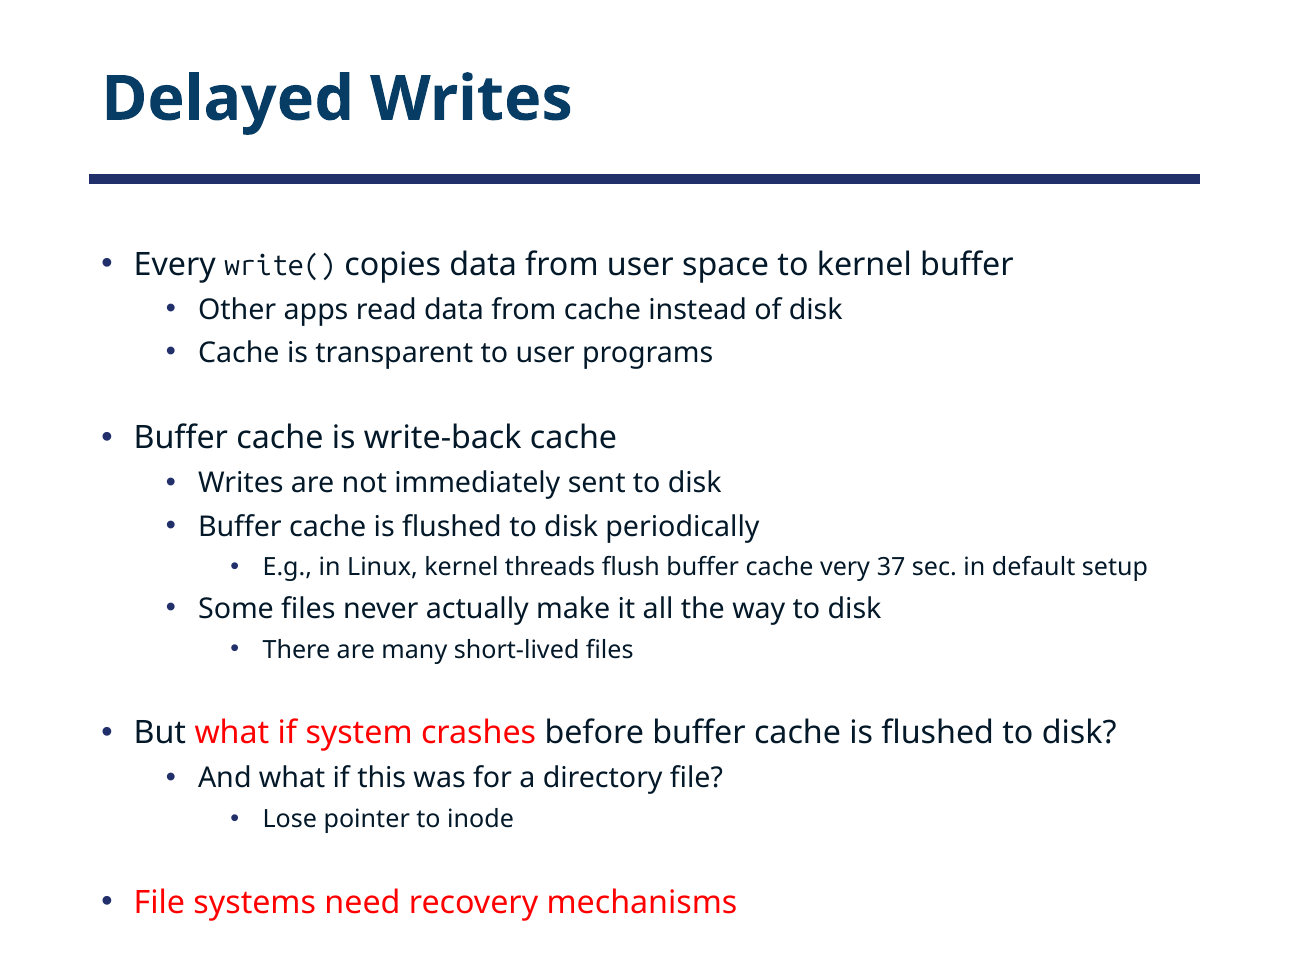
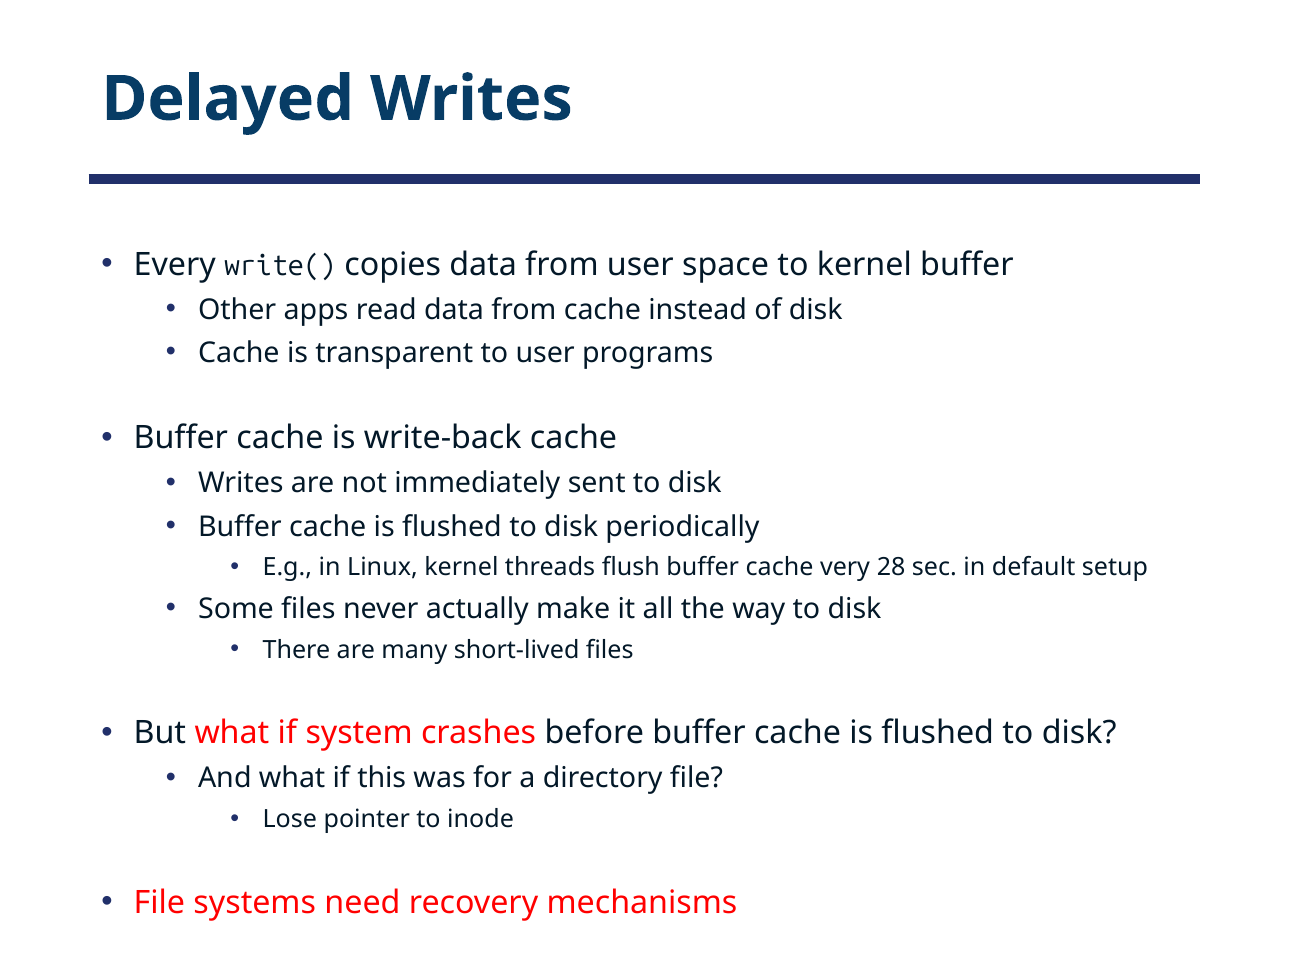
37: 37 -> 28 (891, 567)
